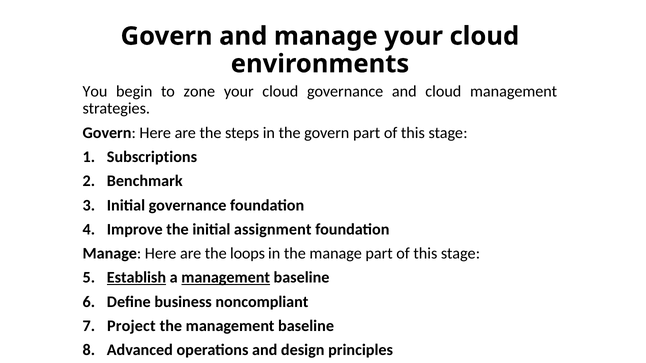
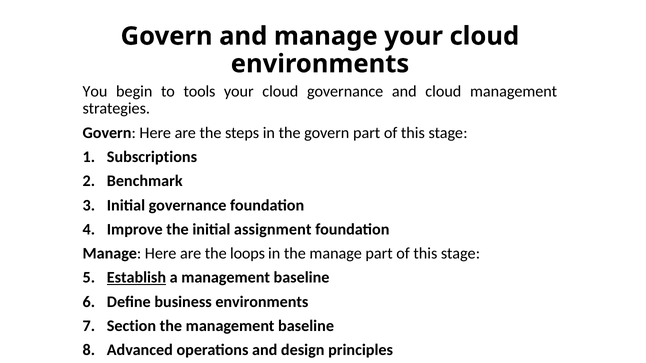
zone: zone -> tools (199, 91)
management underline: present -> none (226, 278)
business noncompliant: noncompliant -> environments (262, 302)
Project: Project -> Section (131, 326)
